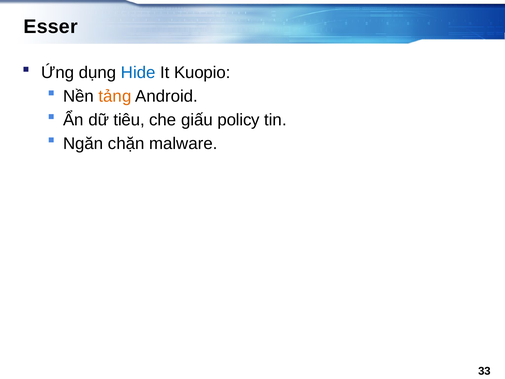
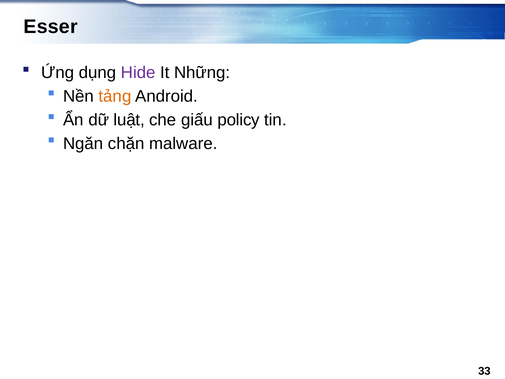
Hide colour: blue -> purple (138, 73)
Kuopio: Kuopio -> Những (202, 73)
tiêu: tiêu -> luật (129, 120)
